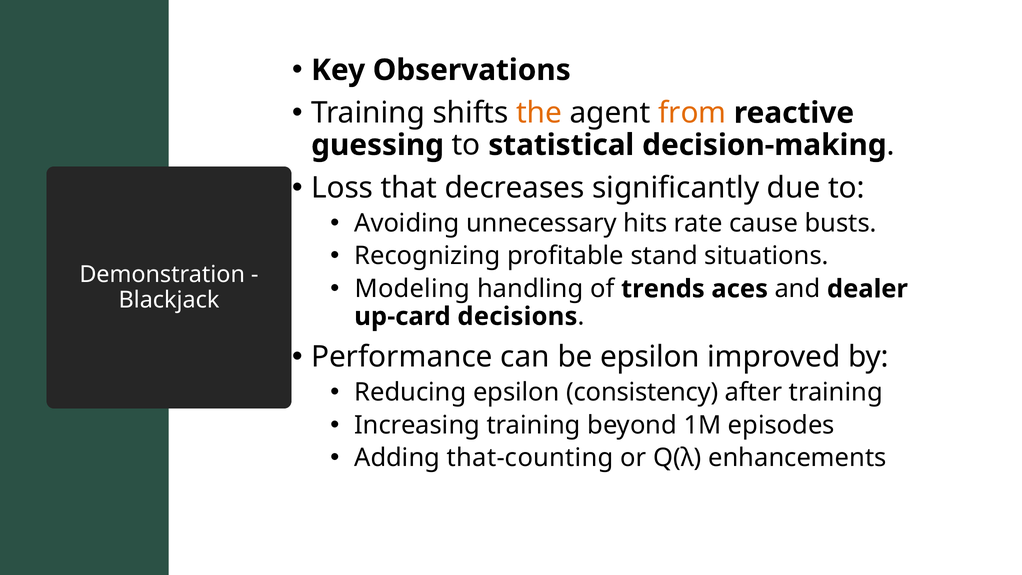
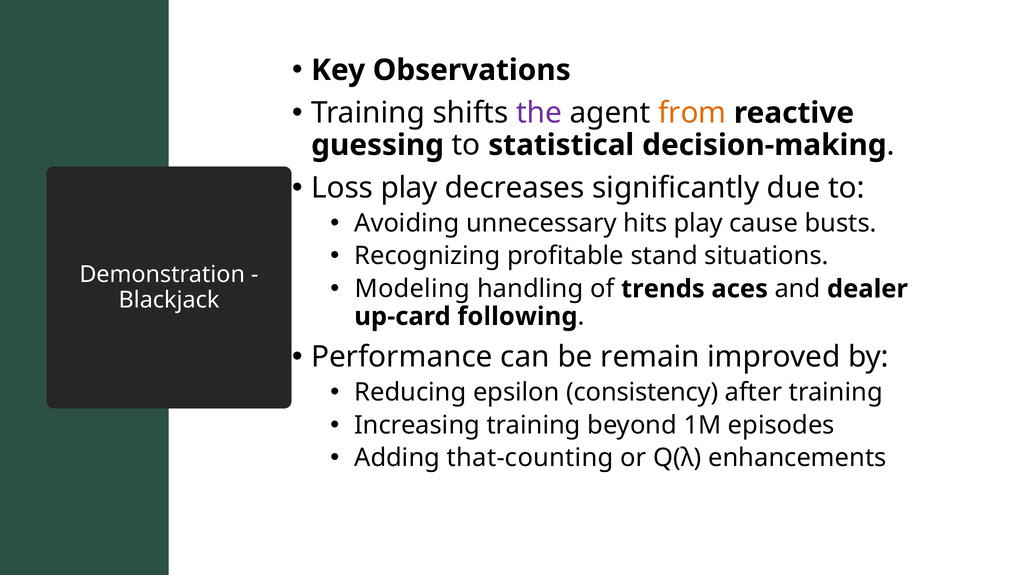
the colour: orange -> purple (539, 113)
Loss that: that -> play (409, 188)
hits rate: rate -> play (698, 223)
decisions: decisions -> following (517, 316)
be epsilon: epsilon -> remain (650, 357)
